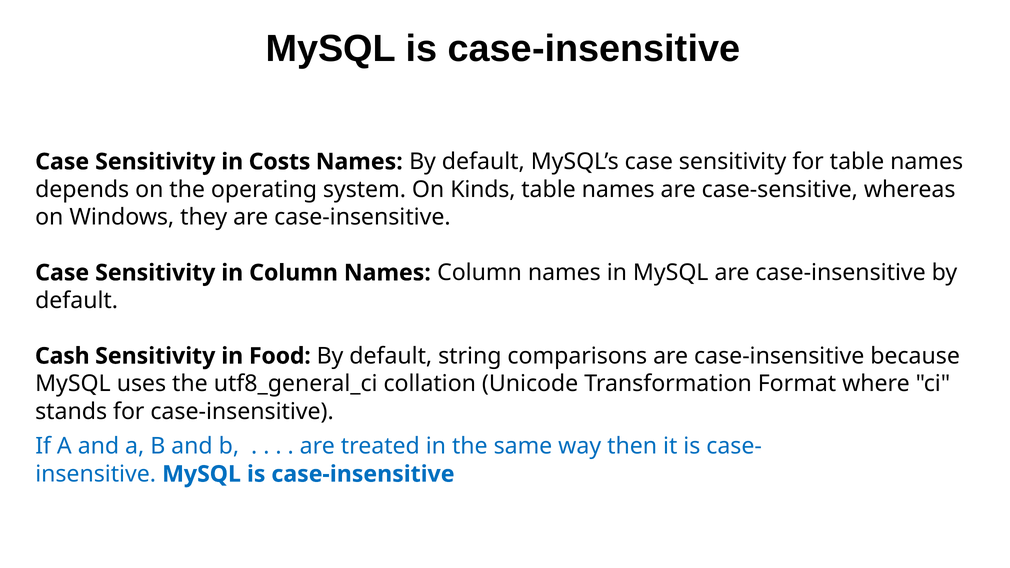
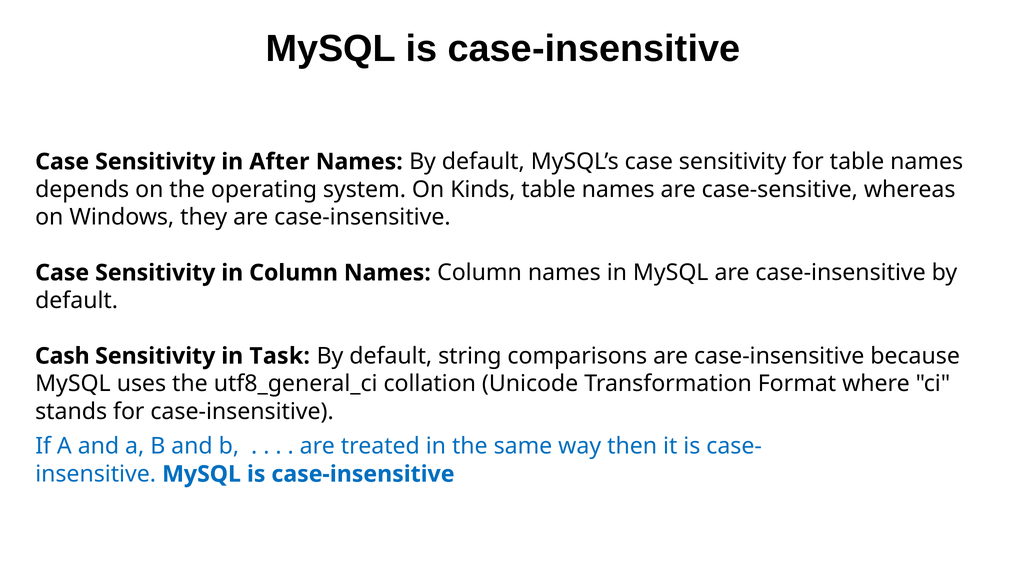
Costs: Costs -> After (279, 162)
Food: Food -> Task (280, 356)
